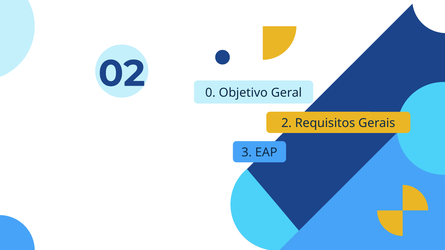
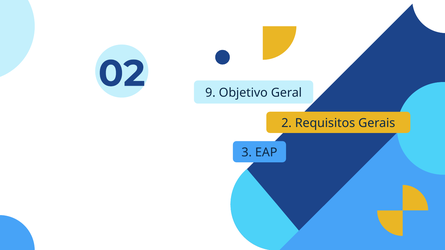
0: 0 -> 9 (210, 93)
